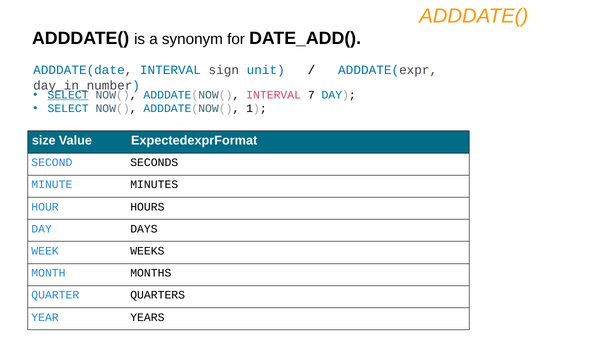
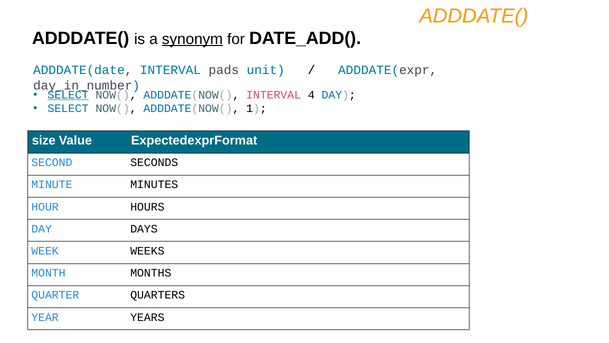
synonym underline: none -> present (192, 39)
sign: sign -> pads (224, 70)
7: 7 -> 4 (311, 95)
